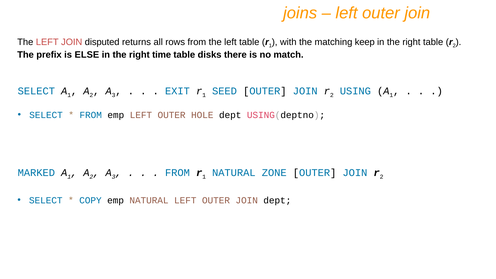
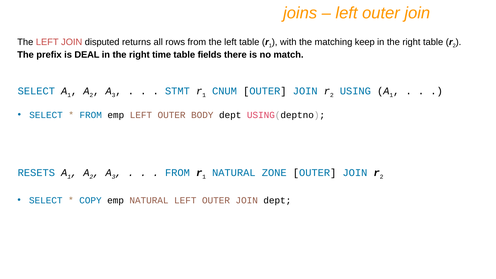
ELSE: ELSE -> DEAL (87, 55)
disks: disks -> fields (210, 55)
EXIT: EXIT -> STMT (177, 91)
SEED: SEED -> CNUM (224, 91)
HOLE: HOLE -> BODY (202, 115)
MARKED: MARKED -> RESETS (36, 173)
